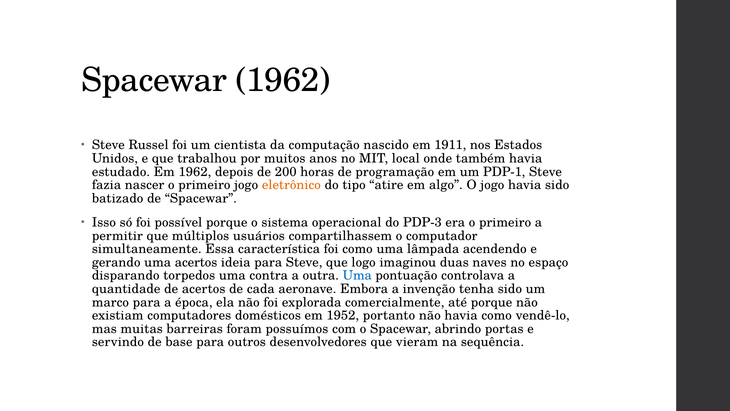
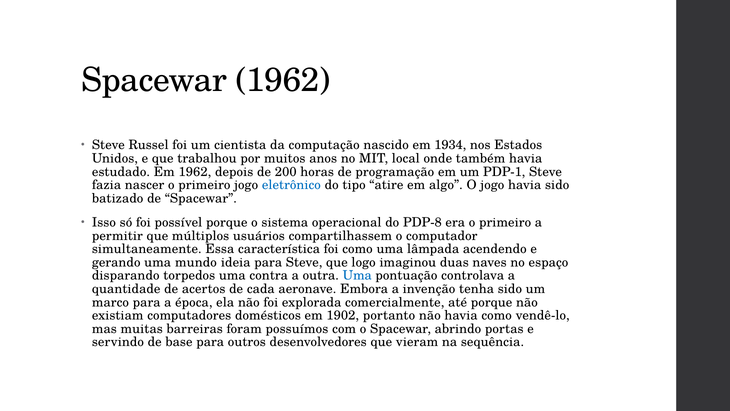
1911: 1911 -> 1934 (450, 145)
eletrônico colour: orange -> blue (291, 185)
PDP-3: PDP-3 -> PDP-8 (422, 222)
uma acertos: acertos -> mundo (196, 262)
1952: 1952 -> 1902 (343, 315)
